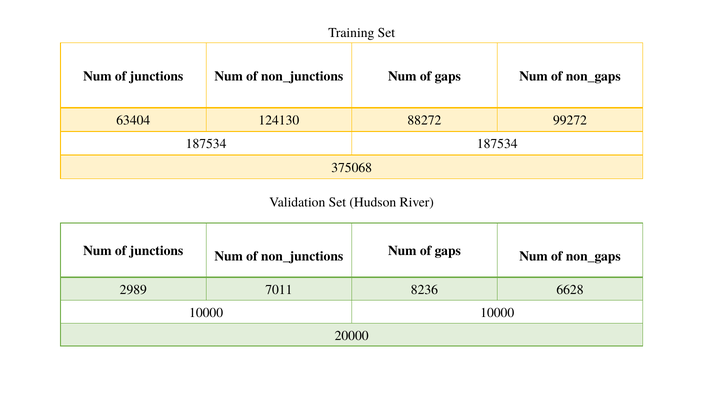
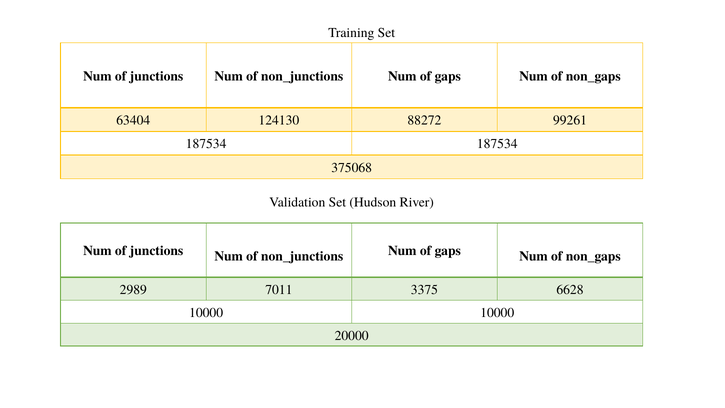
99272: 99272 -> 99261 (570, 120)
8236: 8236 -> 3375 (424, 290)
